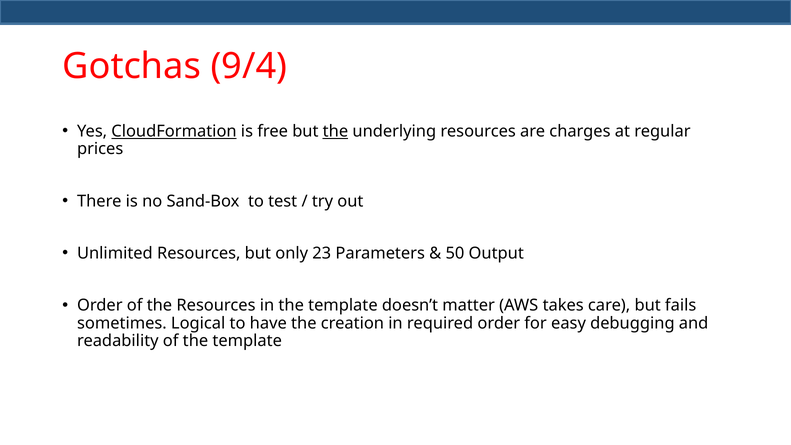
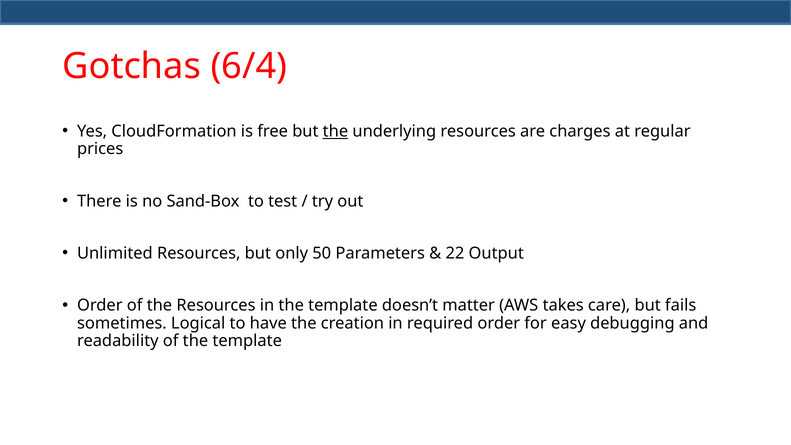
9/4: 9/4 -> 6/4 (249, 66)
CloudFormation underline: present -> none (174, 131)
23: 23 -> 50 (322, 253)
50: 50 -> 22 (455, 253)
